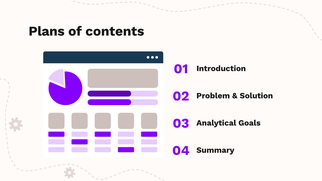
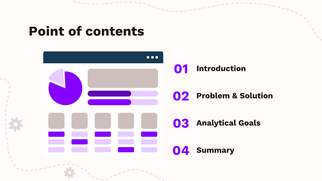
Plans: Plans -> Point (46, 31)
